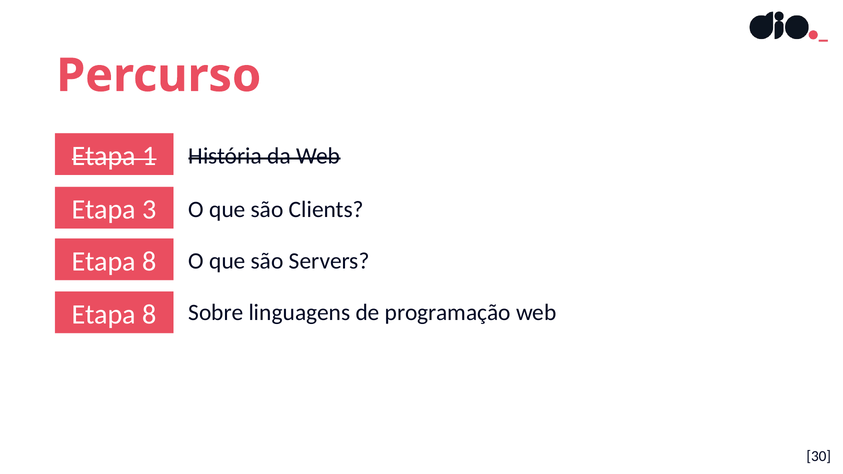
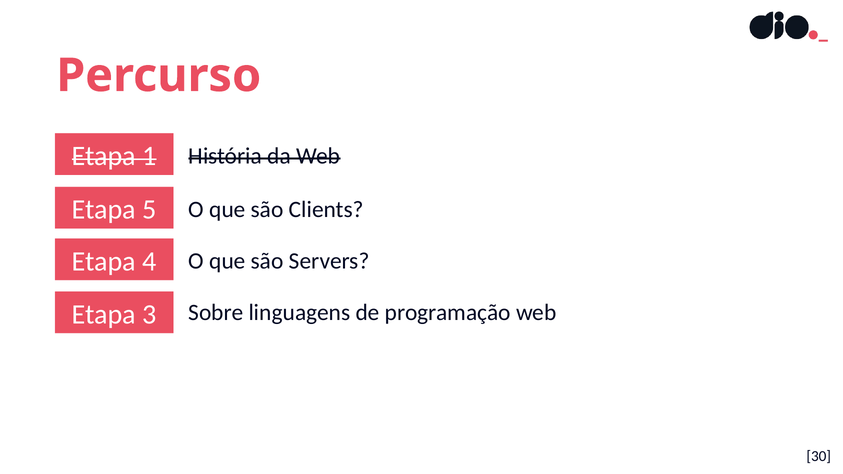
3: 3 -> 5 (149, 210)
8: 8 -> 4 (149, 261)
8: 8 -> 3 (149, 314)
